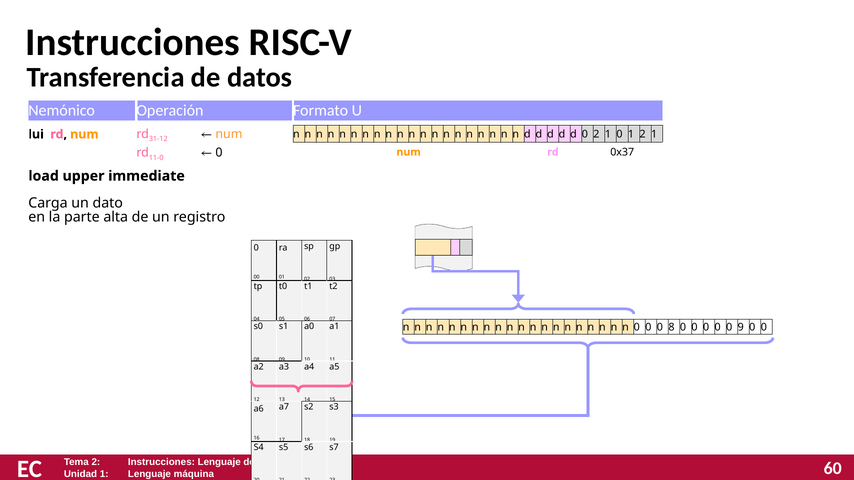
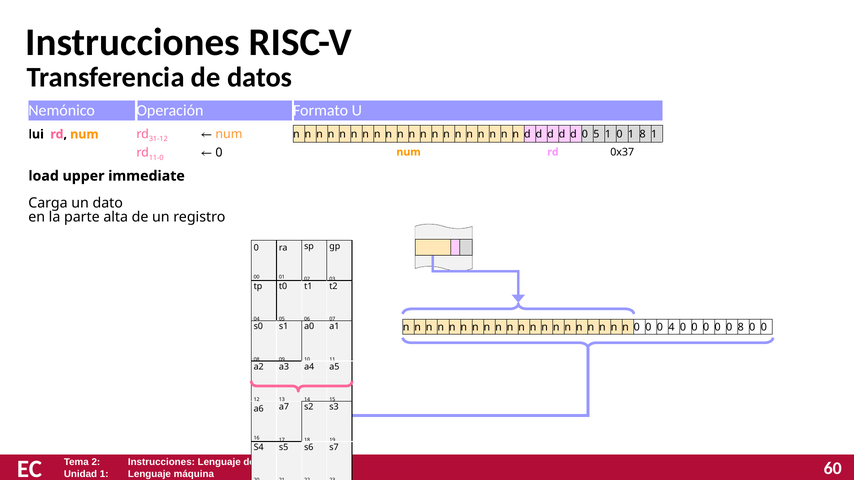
0 2: 2 -> 5 (596, 134)
1 2: 2 -> 8 (643, 134)
8: 8 -> 4 (671, 328)
0 9: 9 -> 8 (741, 328)
